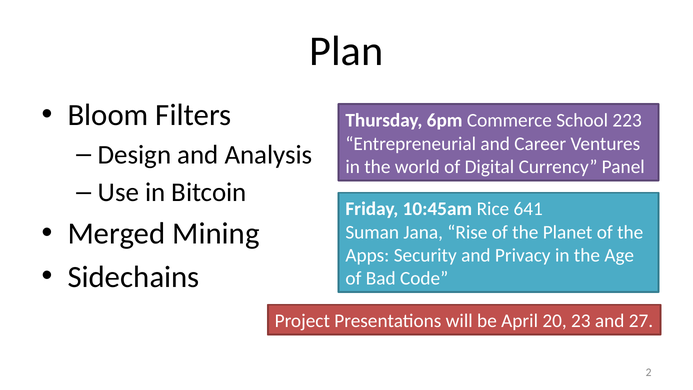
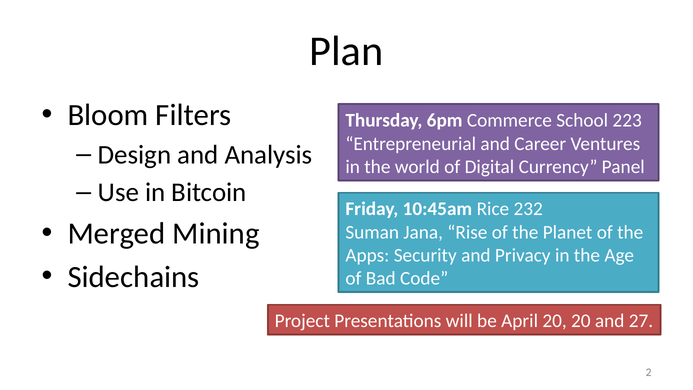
641: 641 -> 232 (528, 209)
20 23: 23 -> 20 (581, 321)
